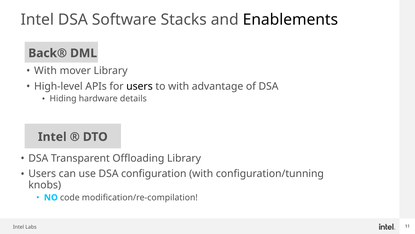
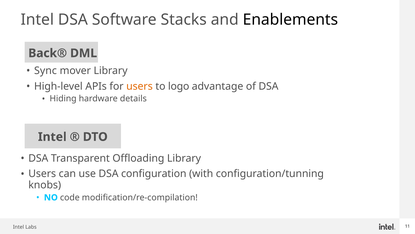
With: With -> Sync (46, 71)
users colour: black -> orange (140, 86)
to with: with -> logo (179, 86)
